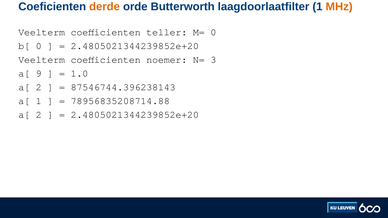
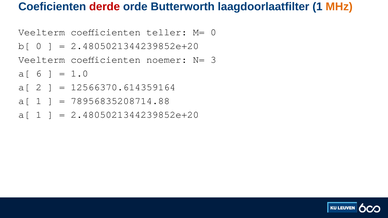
derde colour: orange -> red (105, 7)
9: 9 -> 6 (39, 73)
87546744.396238143: 87546744.396238143 -> 12566370.614359164 (123, 87)
2: 2 -> 1 (39, 115)
